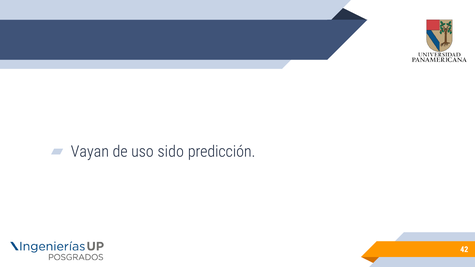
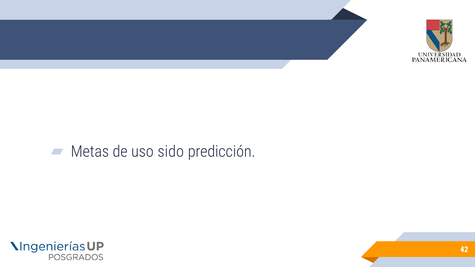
Vayan: Vayan -> Metas (90, 152)
